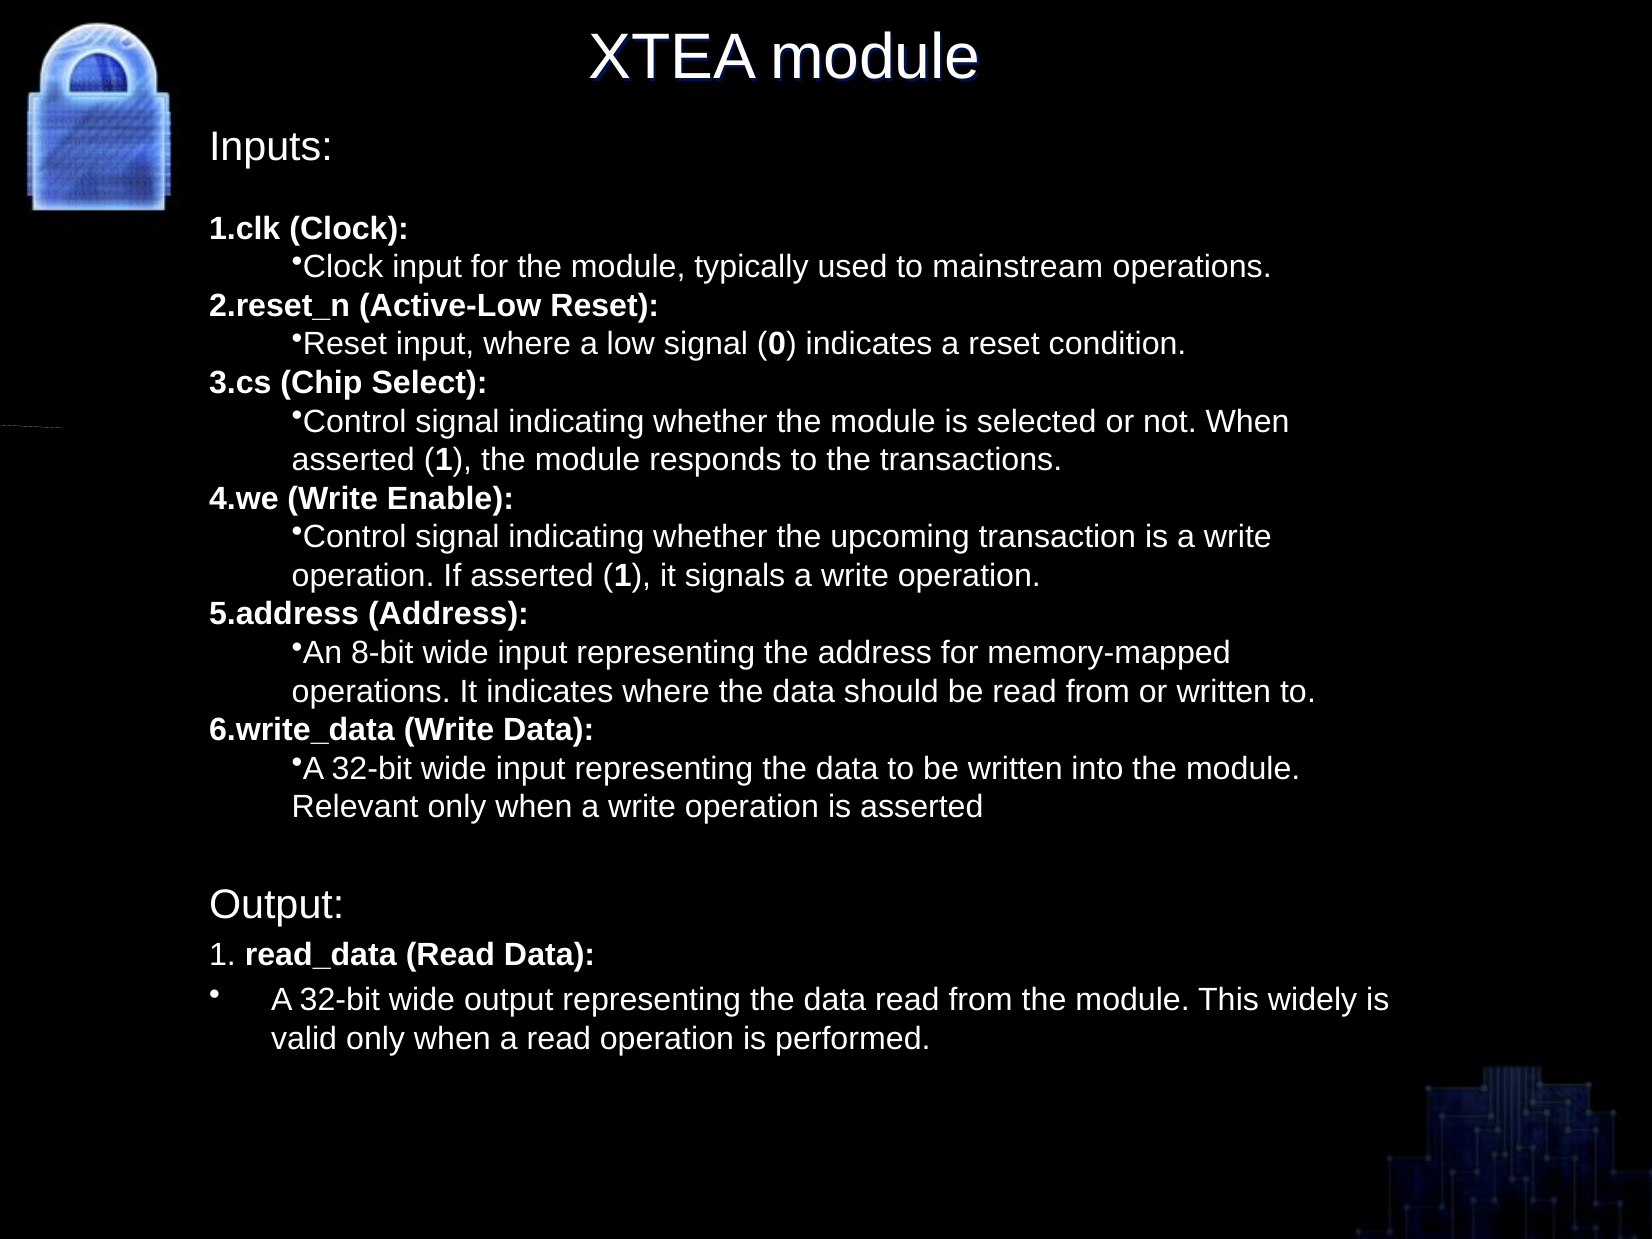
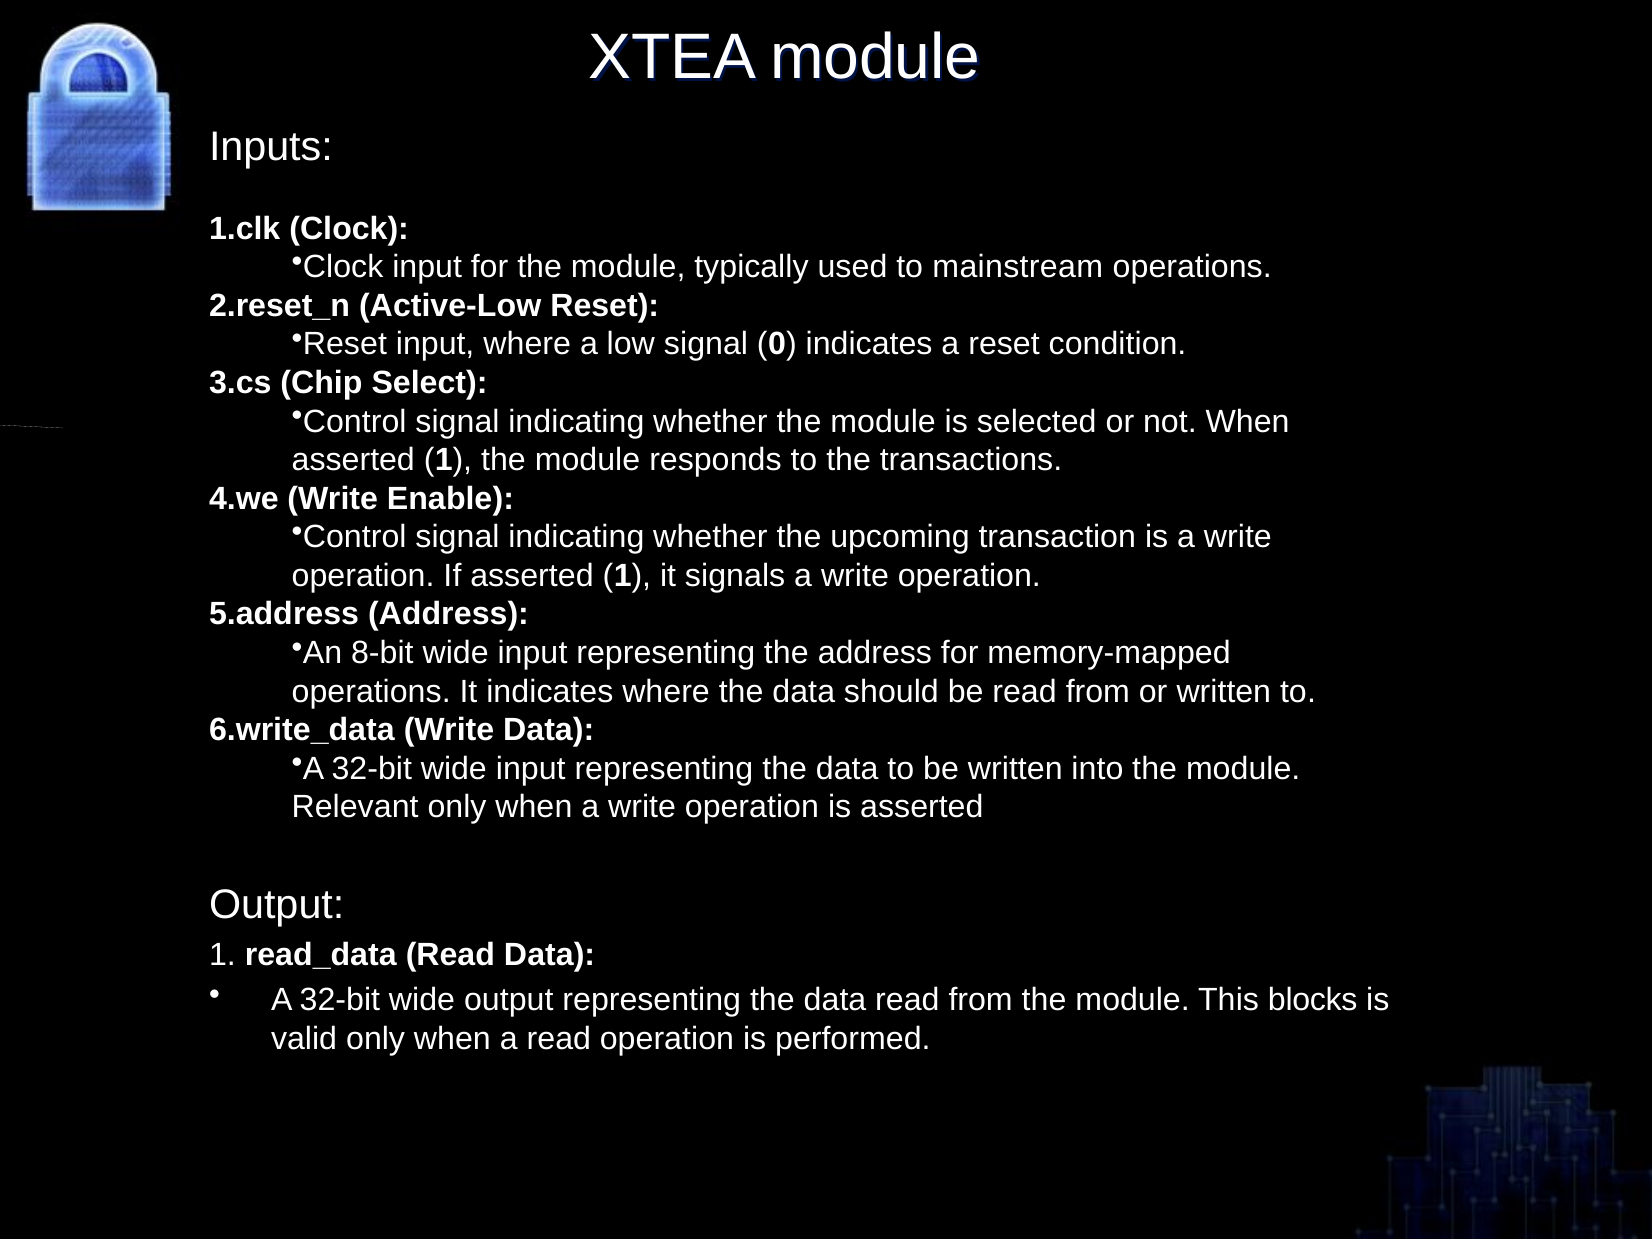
widely: widely -> blocks (1313, 1000)
